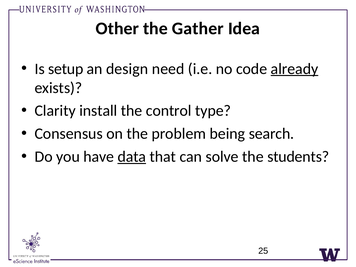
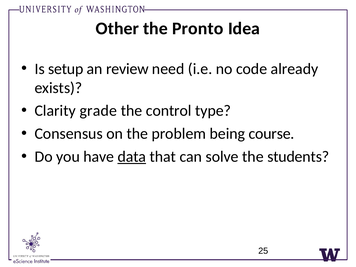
Gather: Gather -> Pronto (198, 29)
design: design -> review (127, 69)
already underline: present -> none (294, 69)
install: install -> grade (98, 111)
search: search -> course (272, 134)
